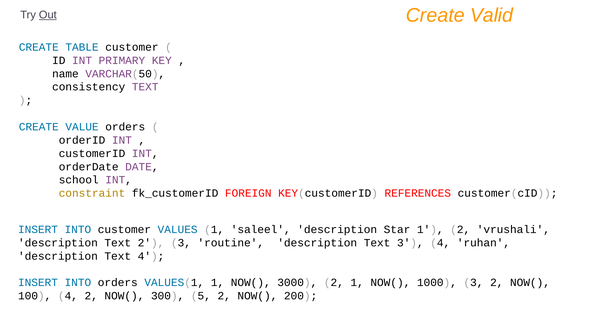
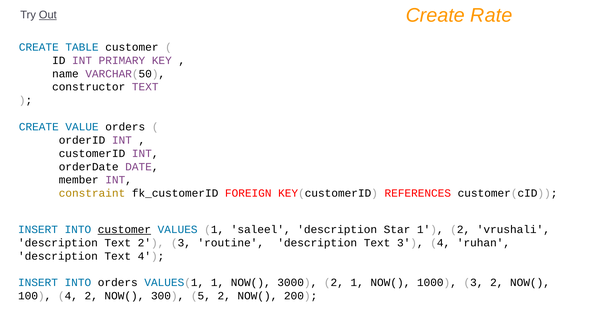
Valid: Valid -> Rate (491, 15)
consistency: consistency -> constructor (89, 87)
school: school -> member (79, 180)
customer underline: none -> present (124, 230)
